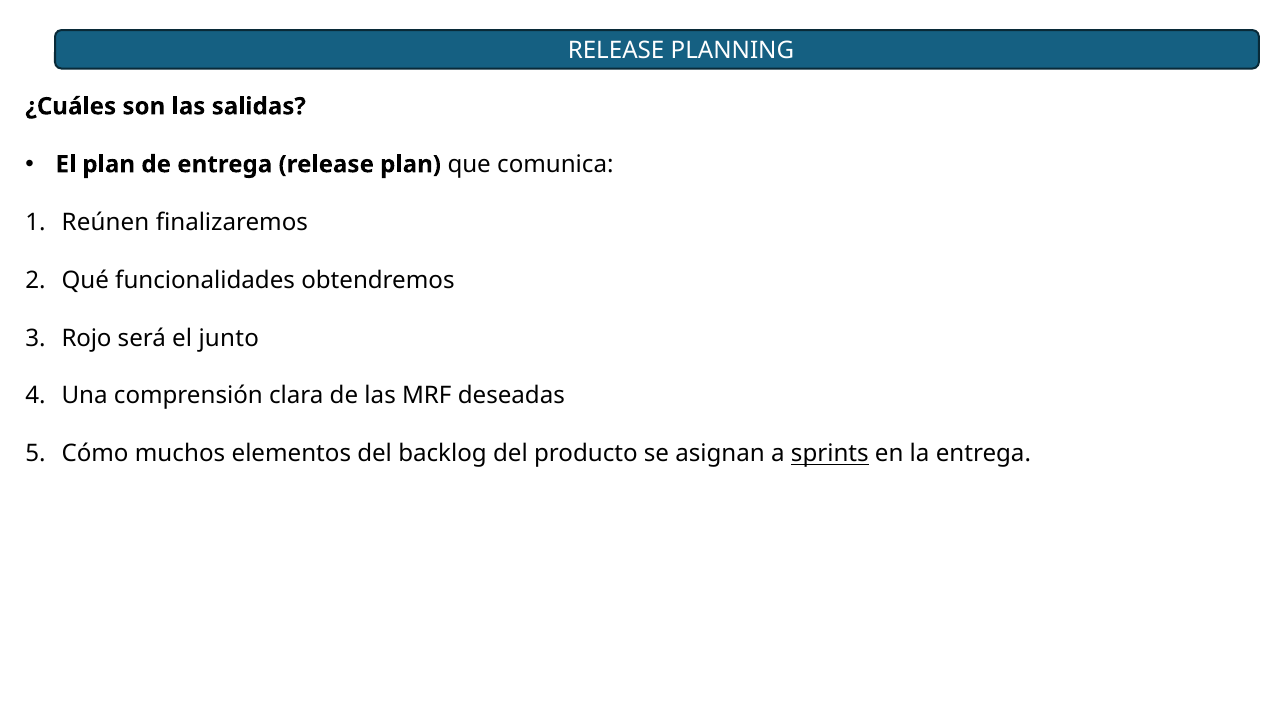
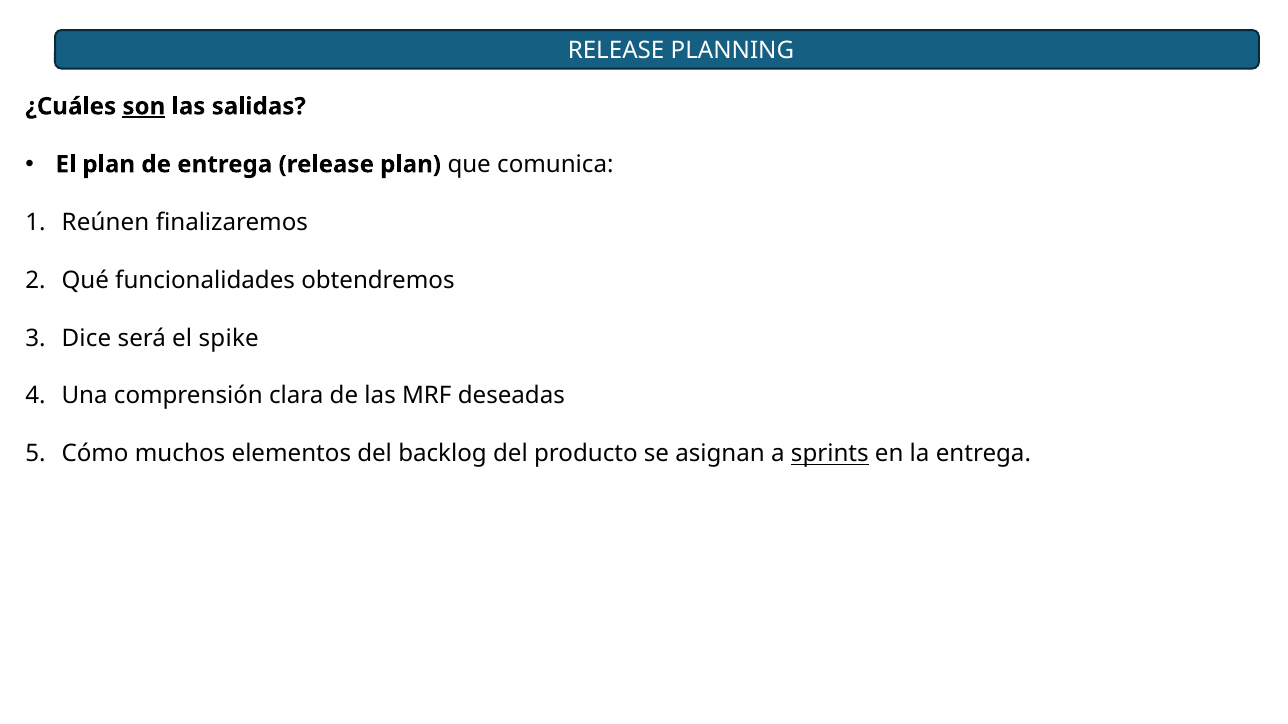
son underline: none -> present (144, 107)
Rojo: Rojo -> Dice (86, 338)
junto: junto -> spike (229, 338)
